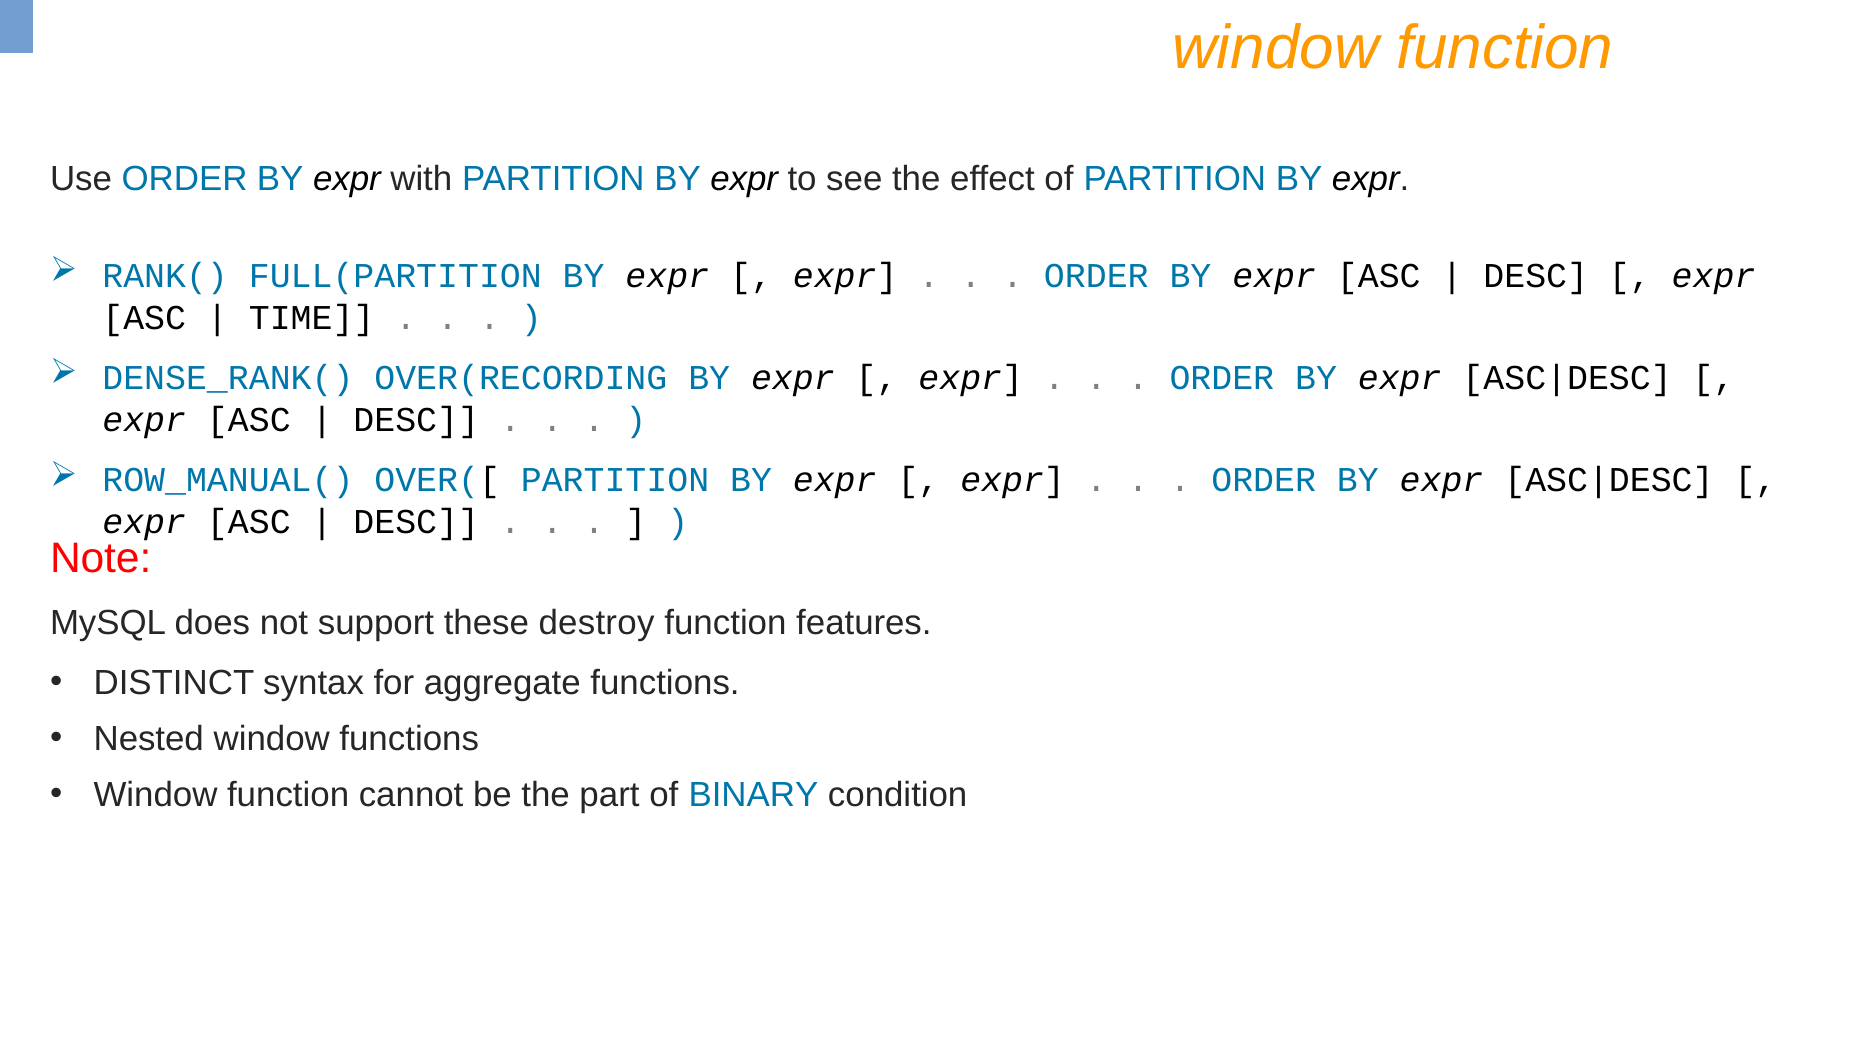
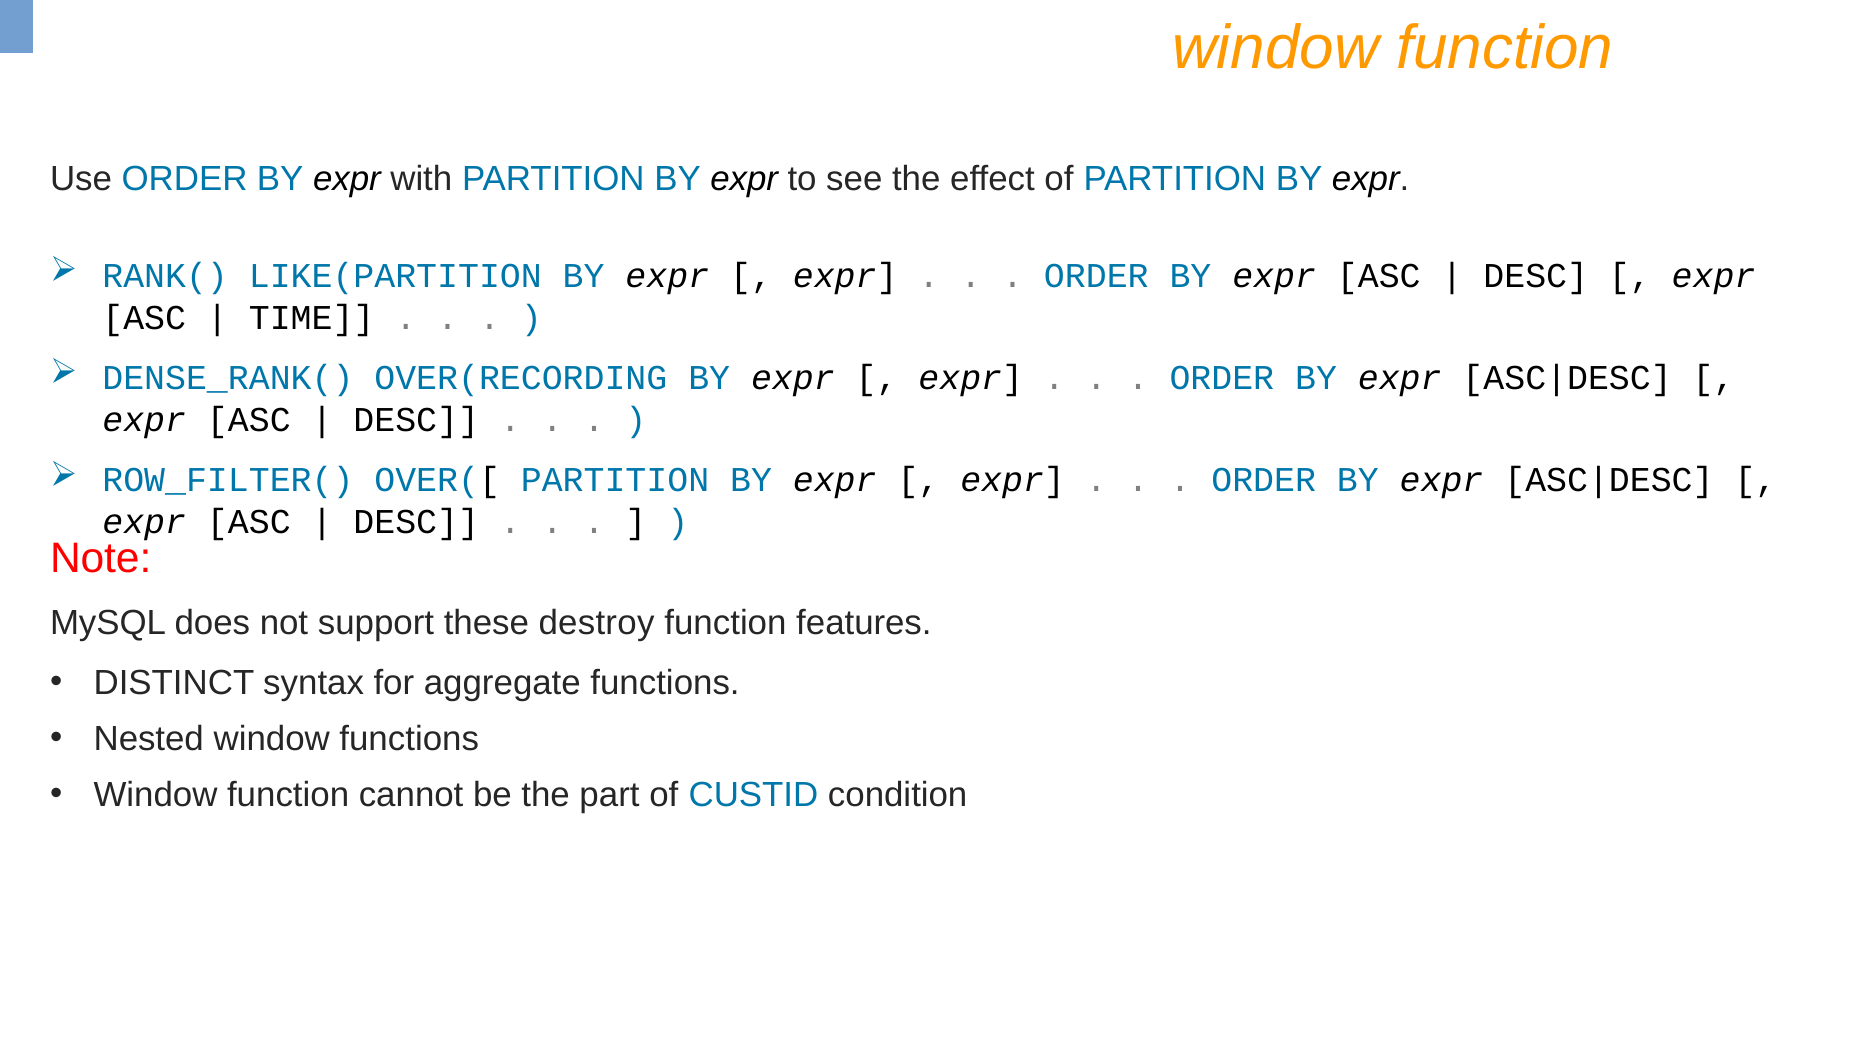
FULL(PARTITION: FULL(PARTITION -> LIKE(PARTITION (395, 276)
ROW_MANUAL(: ROW_MANUAL( -> ROW_FILTER( (228, 481)
BINARY: BINARY -> CUSTID (753, 795)
